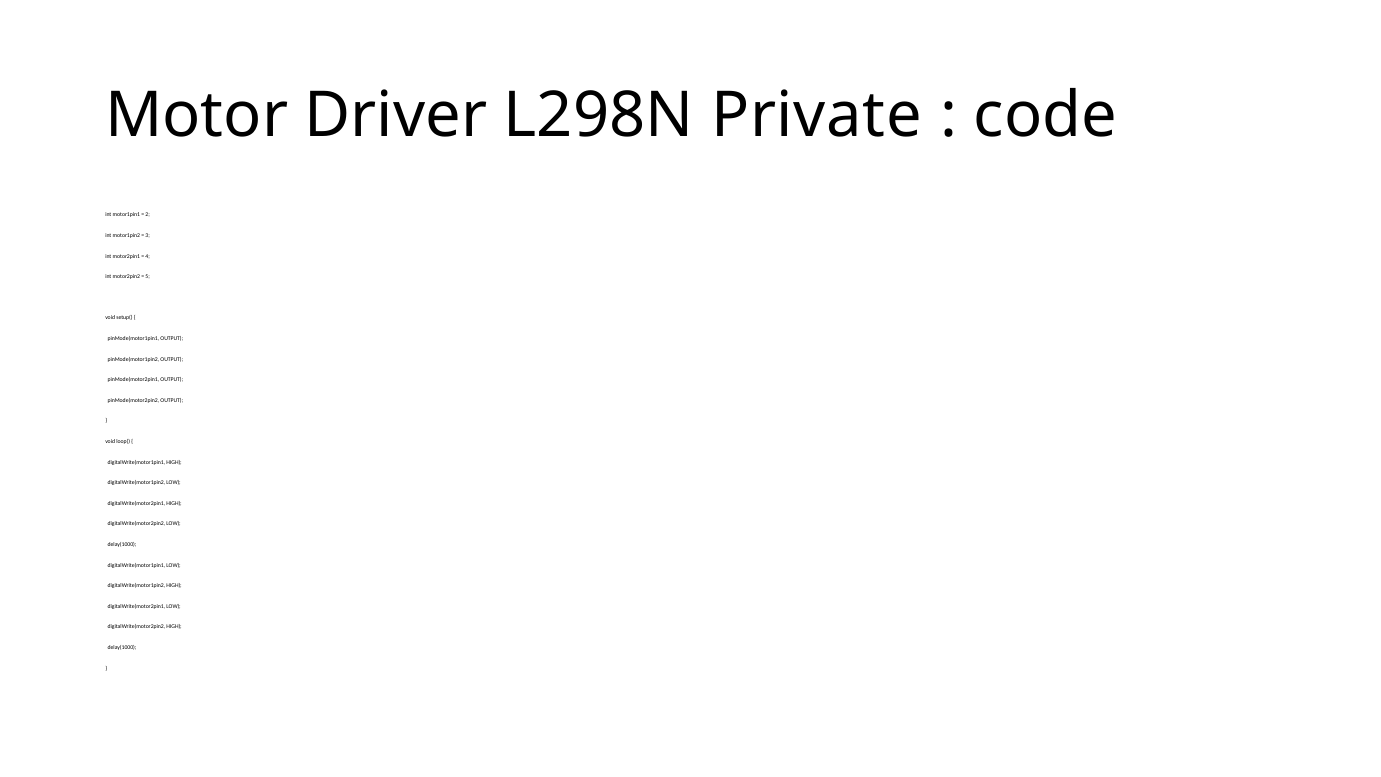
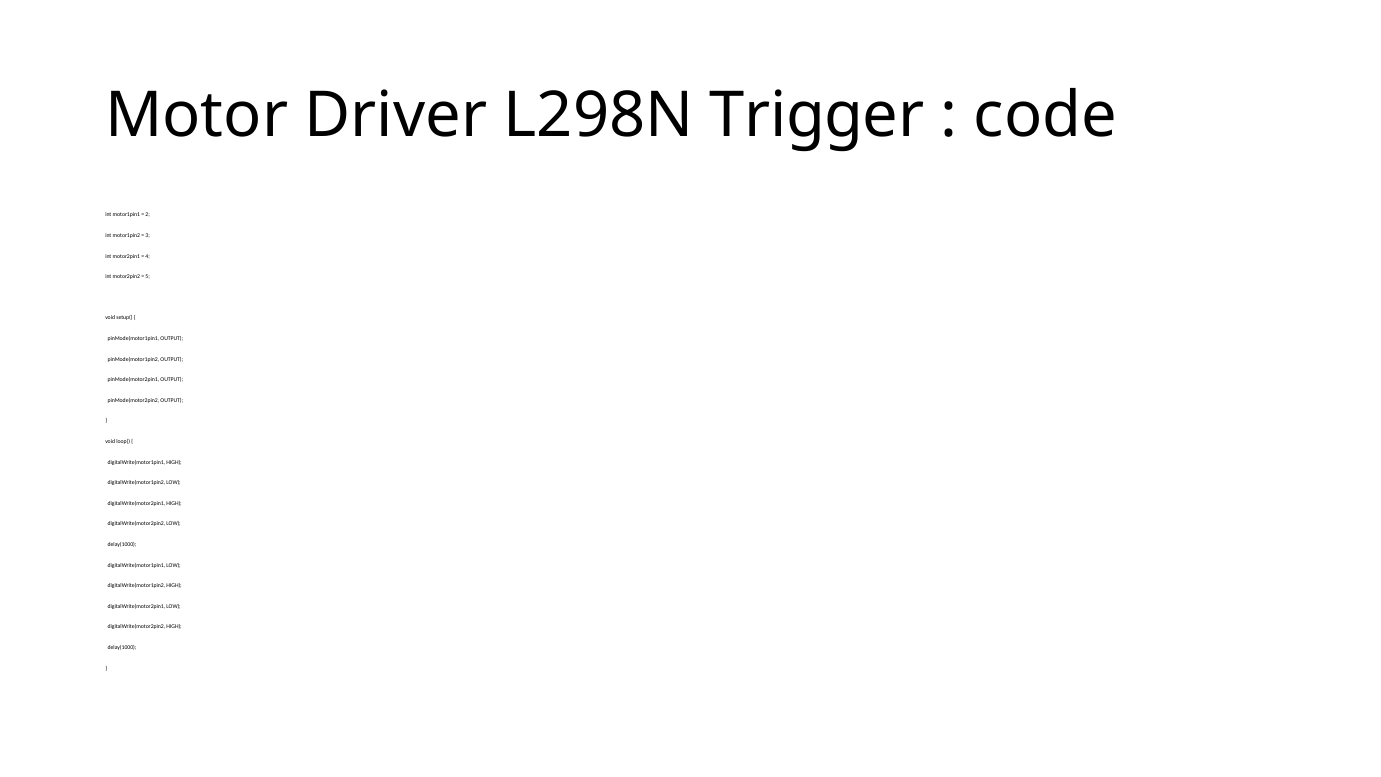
Private: Private -> Trigger (817, 116)
